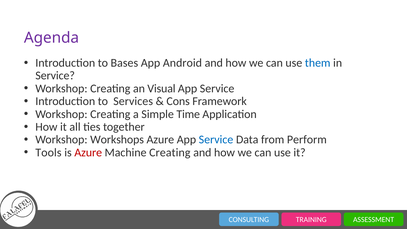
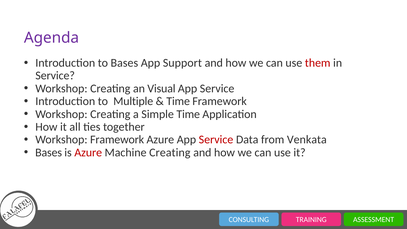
Android: Android -> Support (182, 63)
them colour: blue -> red (318, 63)
Services: Services -> Multiple (133, 101)
Cons: Cons -> Time (178, 101)
Workshop Workshops: Workshops -> Framework (117, 140)
Service colour: blue -> red (216, 140)
Perform: Perform -> Venkata (307, 140)
Tools: Tools -> Bases (49, 152)
